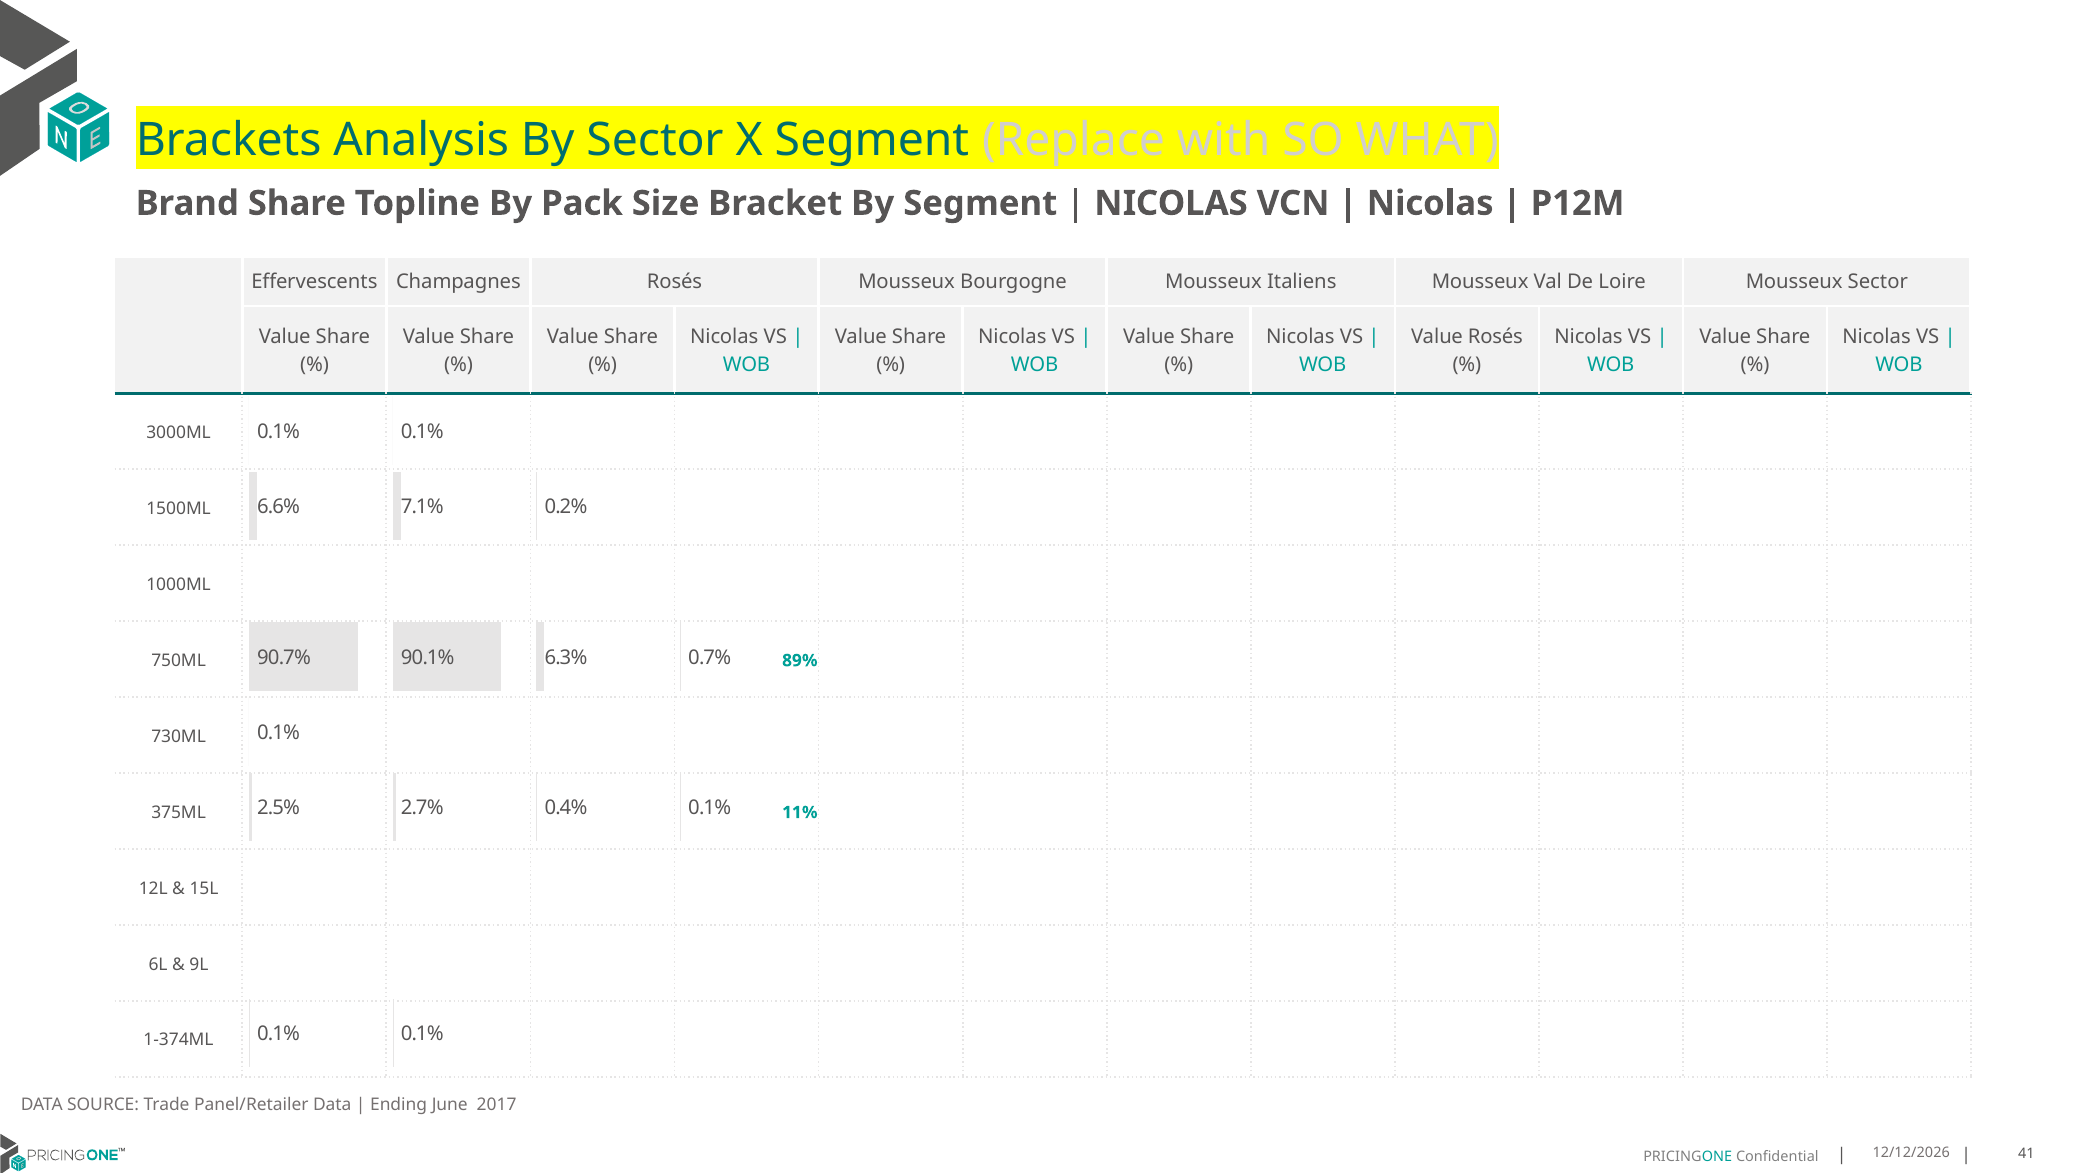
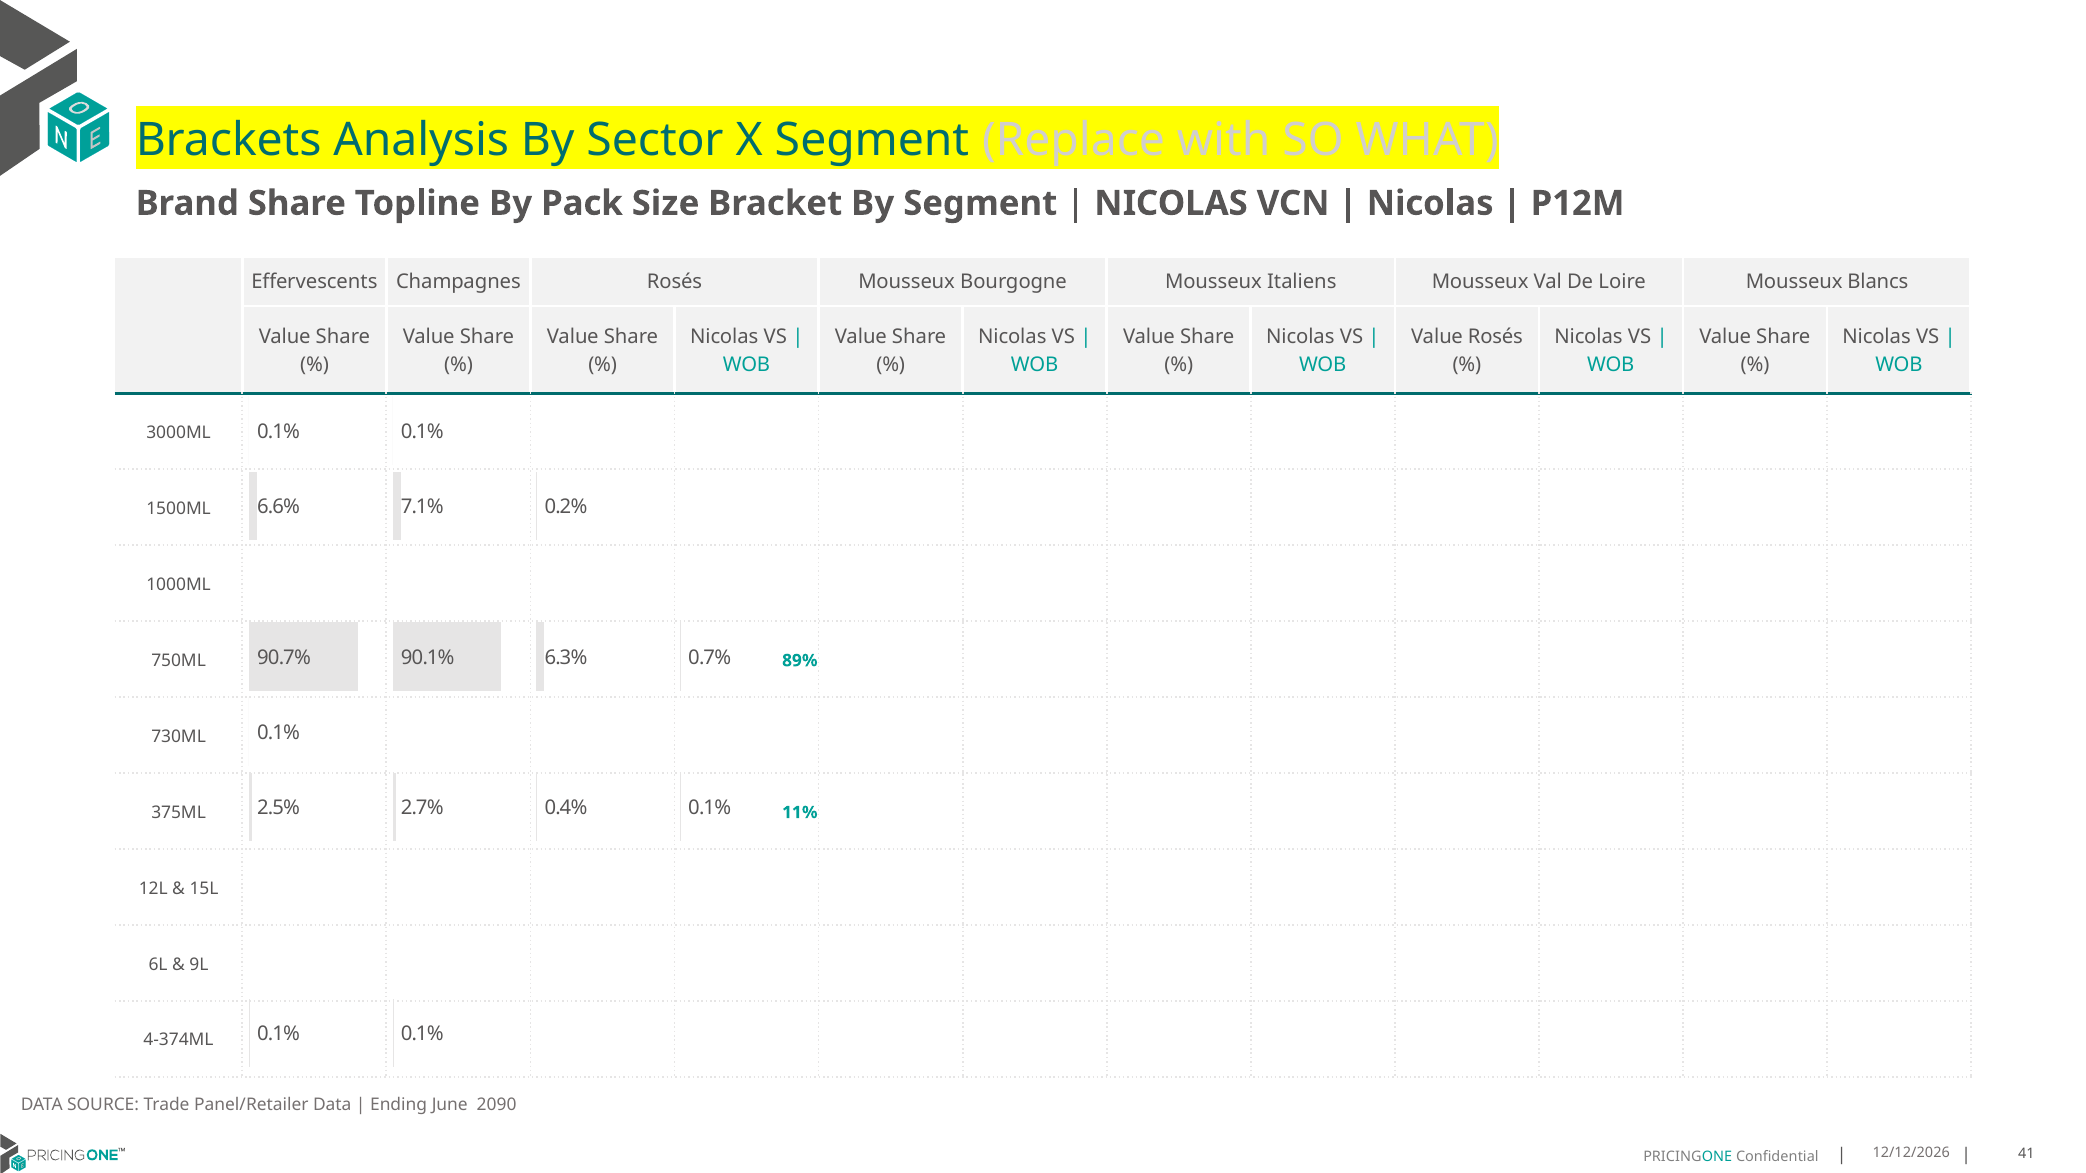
Mousseux Sector: Sector -> Blancs (1878, 282)
1-374ML: 1-374ML -> 4-374ML (179, 1041)
2017: 2017 -> 2090 (497, 1105)
